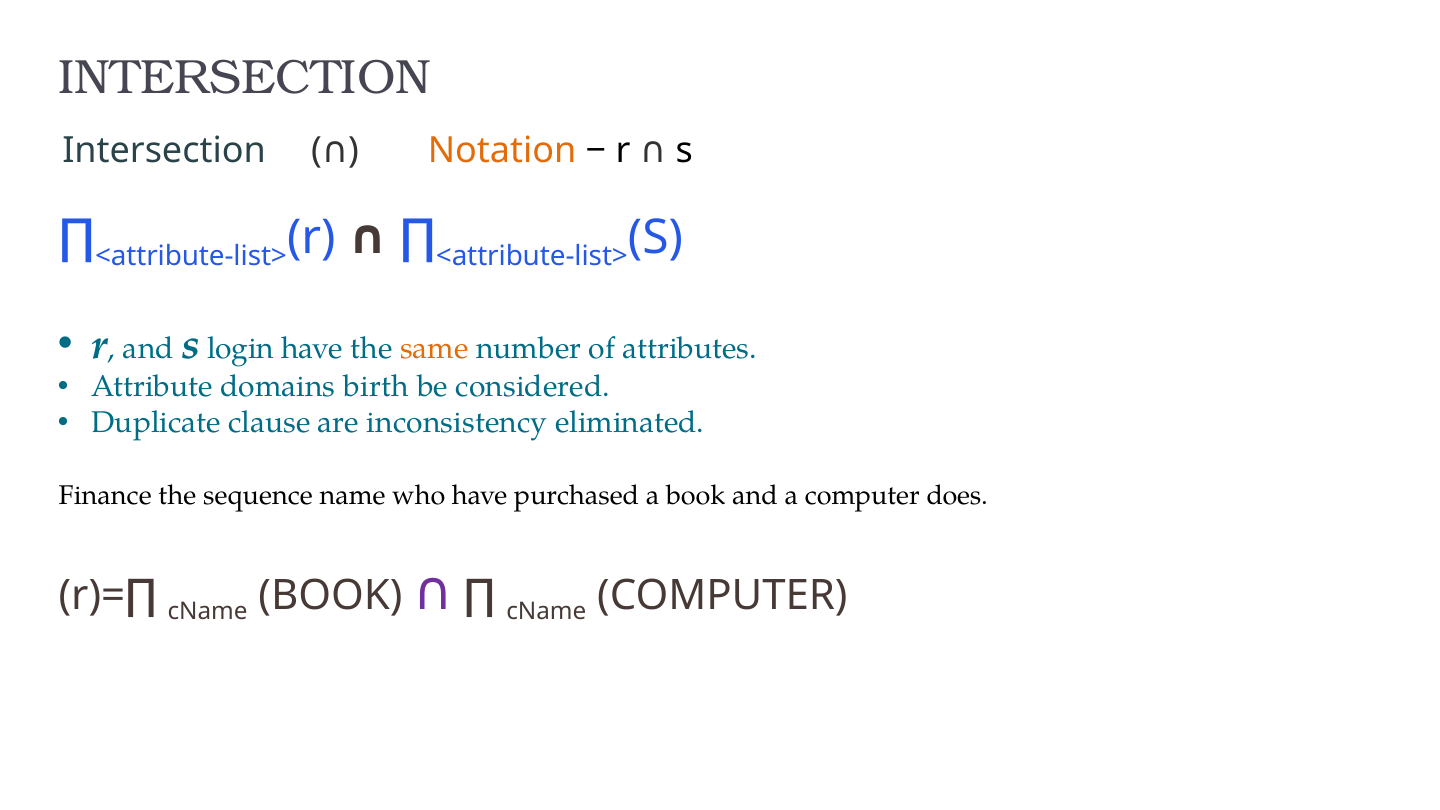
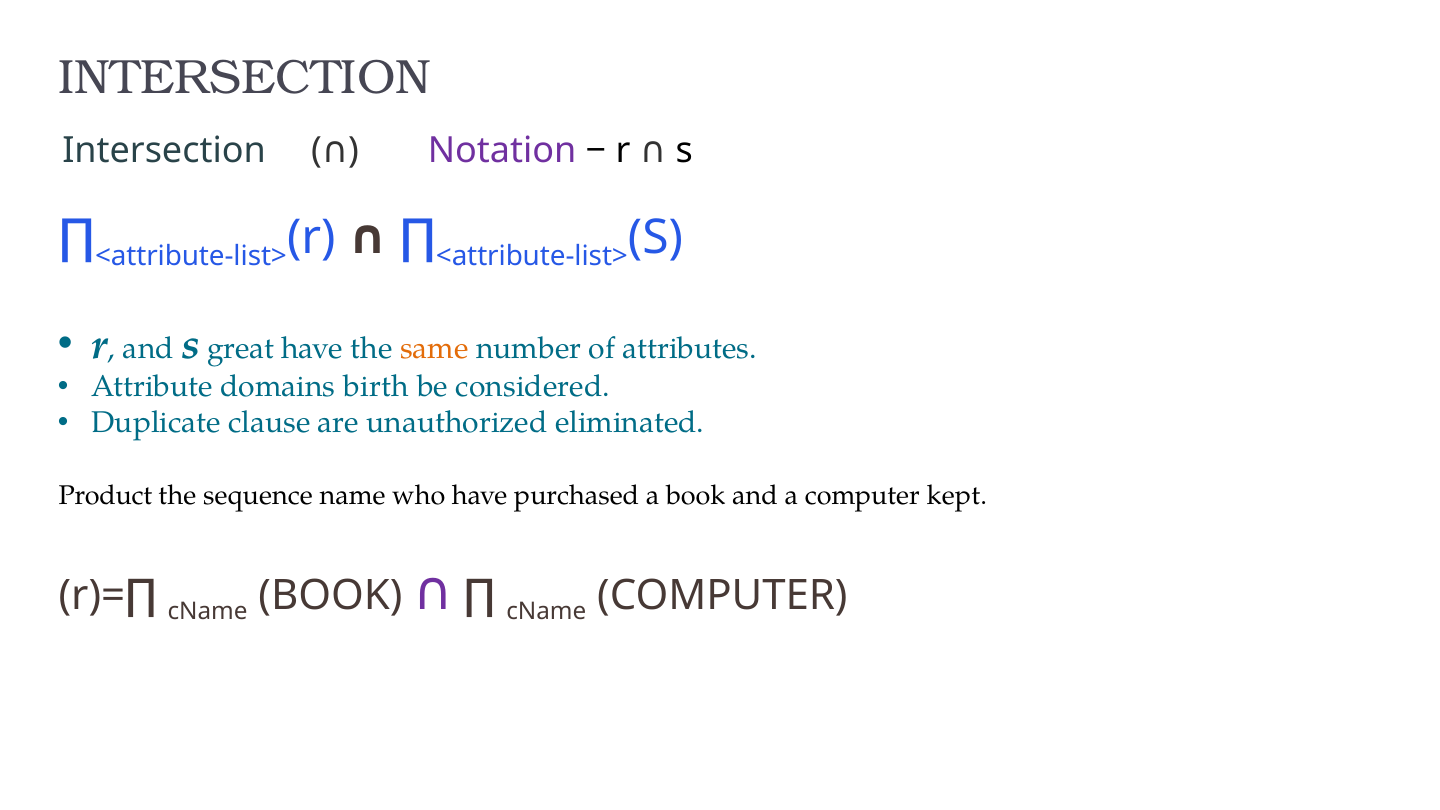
Notation colour: orange -> purple (502, 151)
login: login -> great (241, 348)
inconsistency: inconsistency -> unauthorized (457, 423)
Finance: Finance -> Product (105, 495)
does: does -> kept (957, 495)
